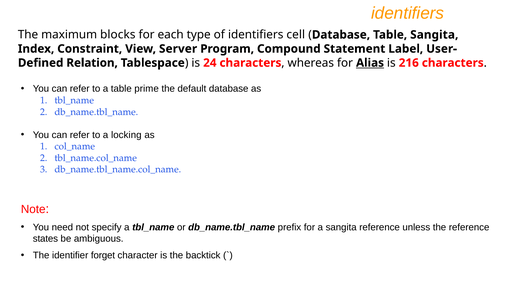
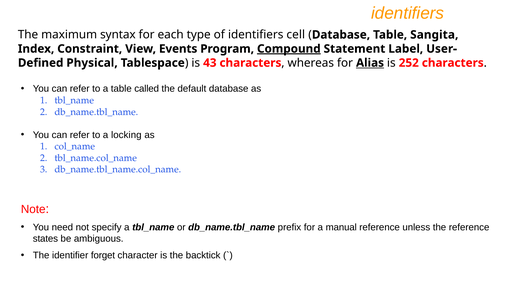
blocks: blocks -> syntax (118, 35)
Server: Server -> Events (178, 49)
Compound underline: none -> present (289, 49)
Relation: Relation -> Physical (92, 63)
24: 24 -> 43 (210, 63)
216: 216 -> 252 (409, 63)
prime: prime -> called (147, 89)
a sangita: sangita -> manual (341, 227)
